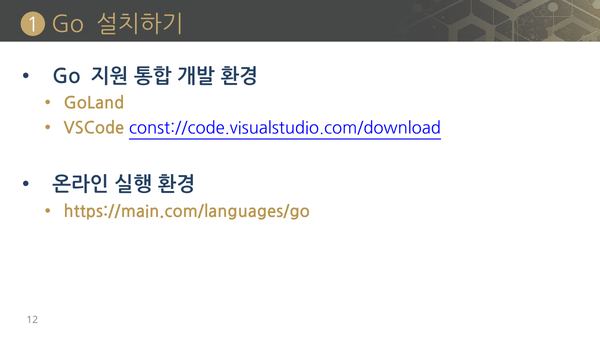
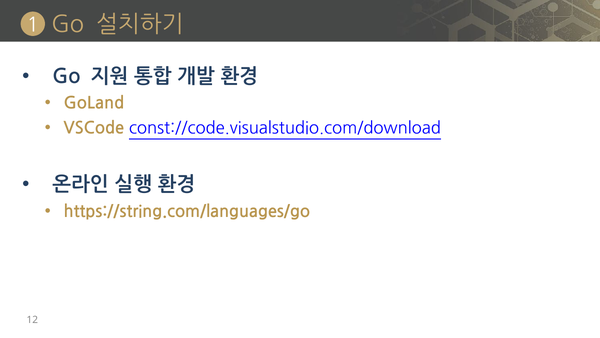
https://main.com/languages/go: https://main.com/languages/go -> https://string.com/languages/go (187, 211)
